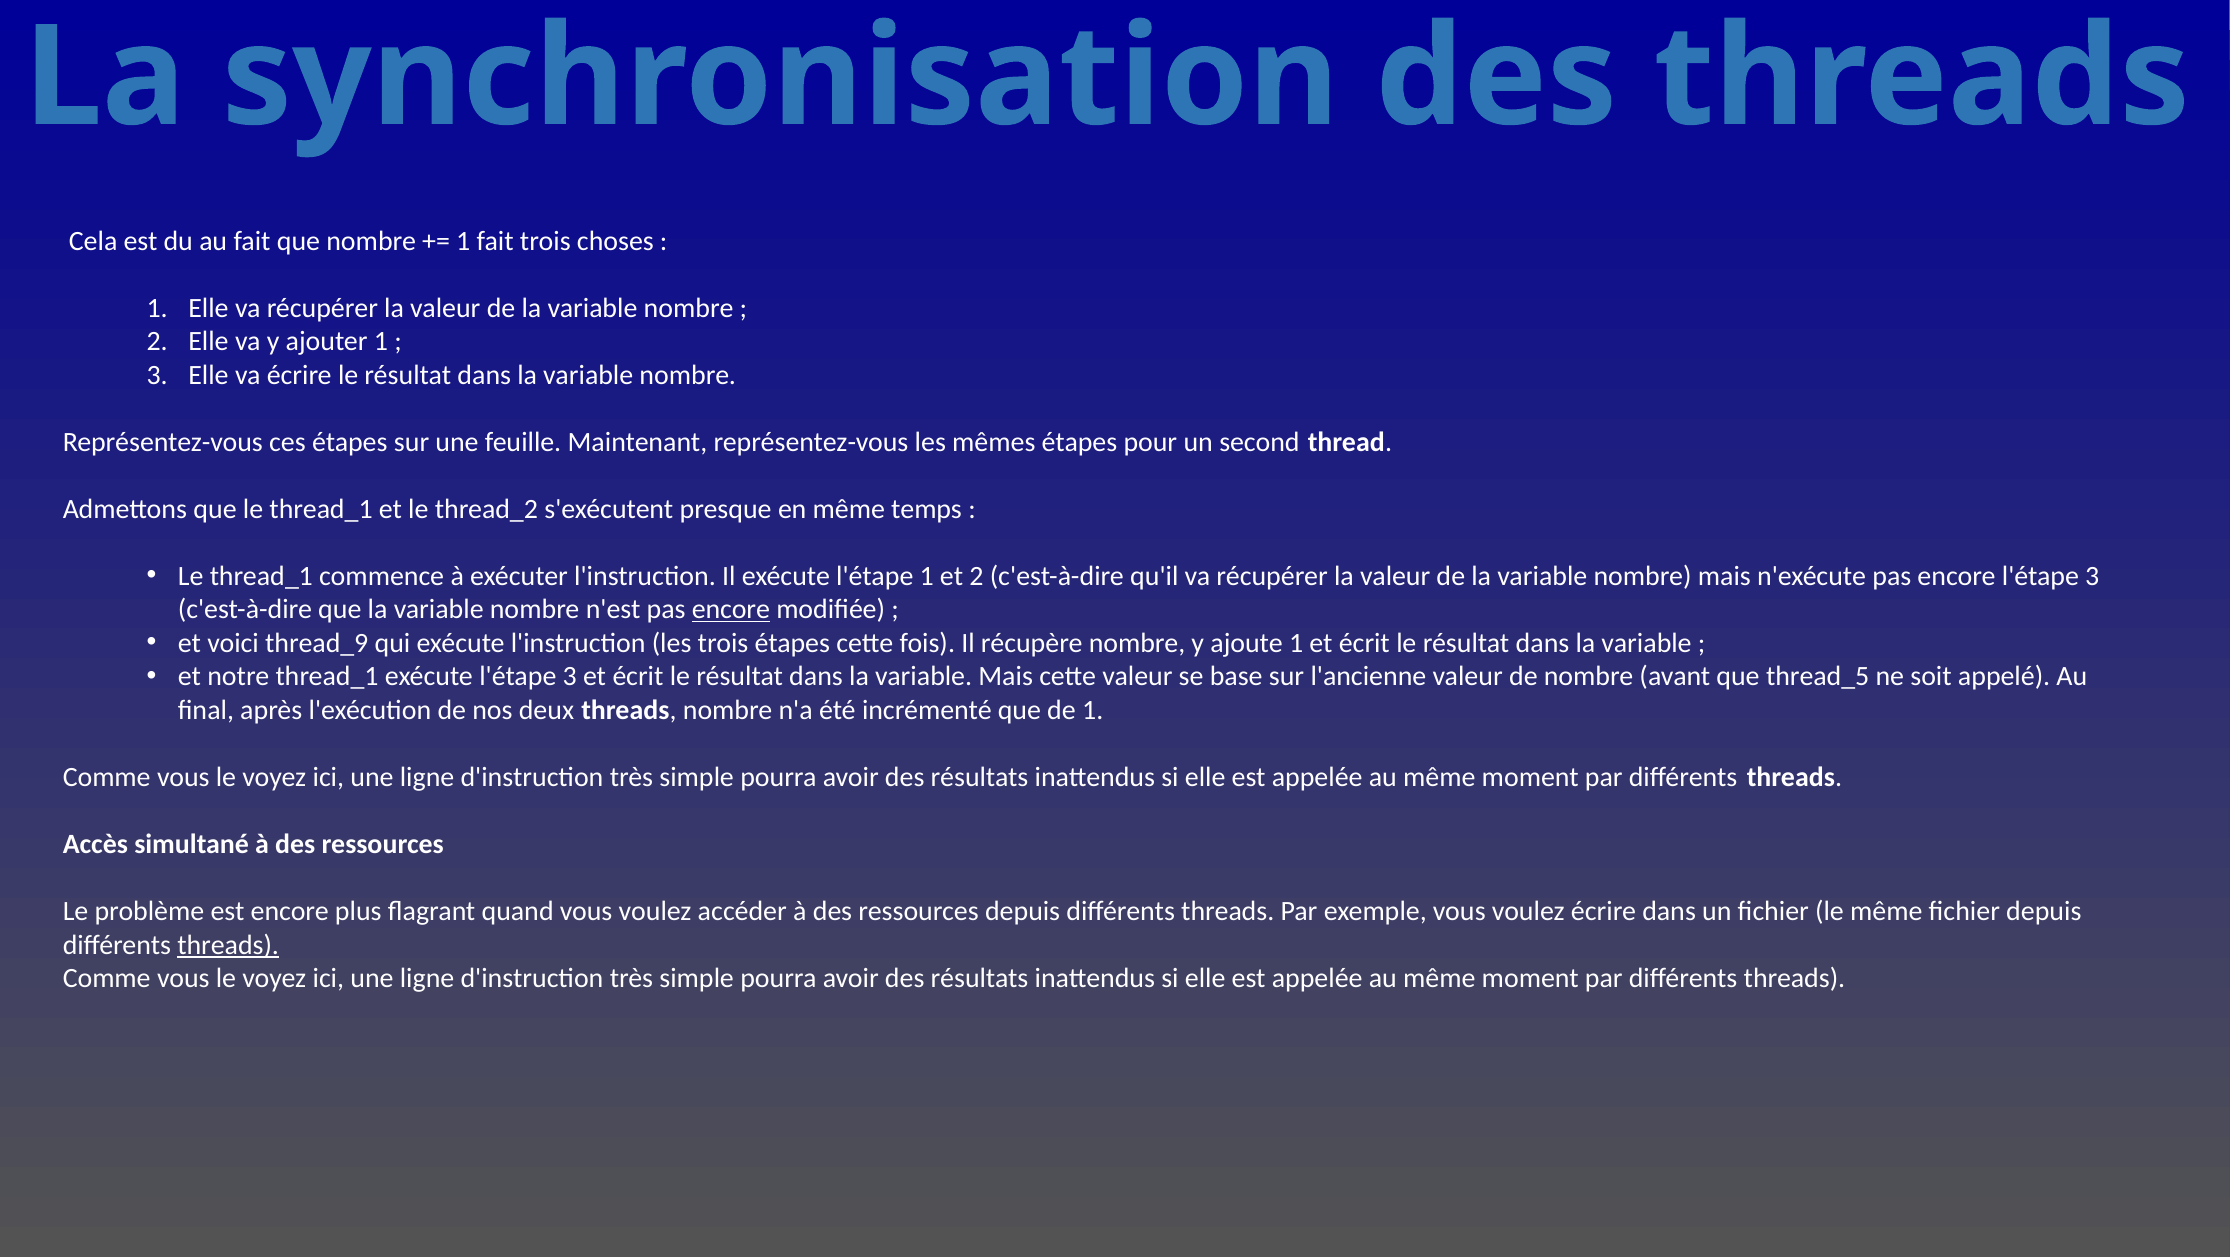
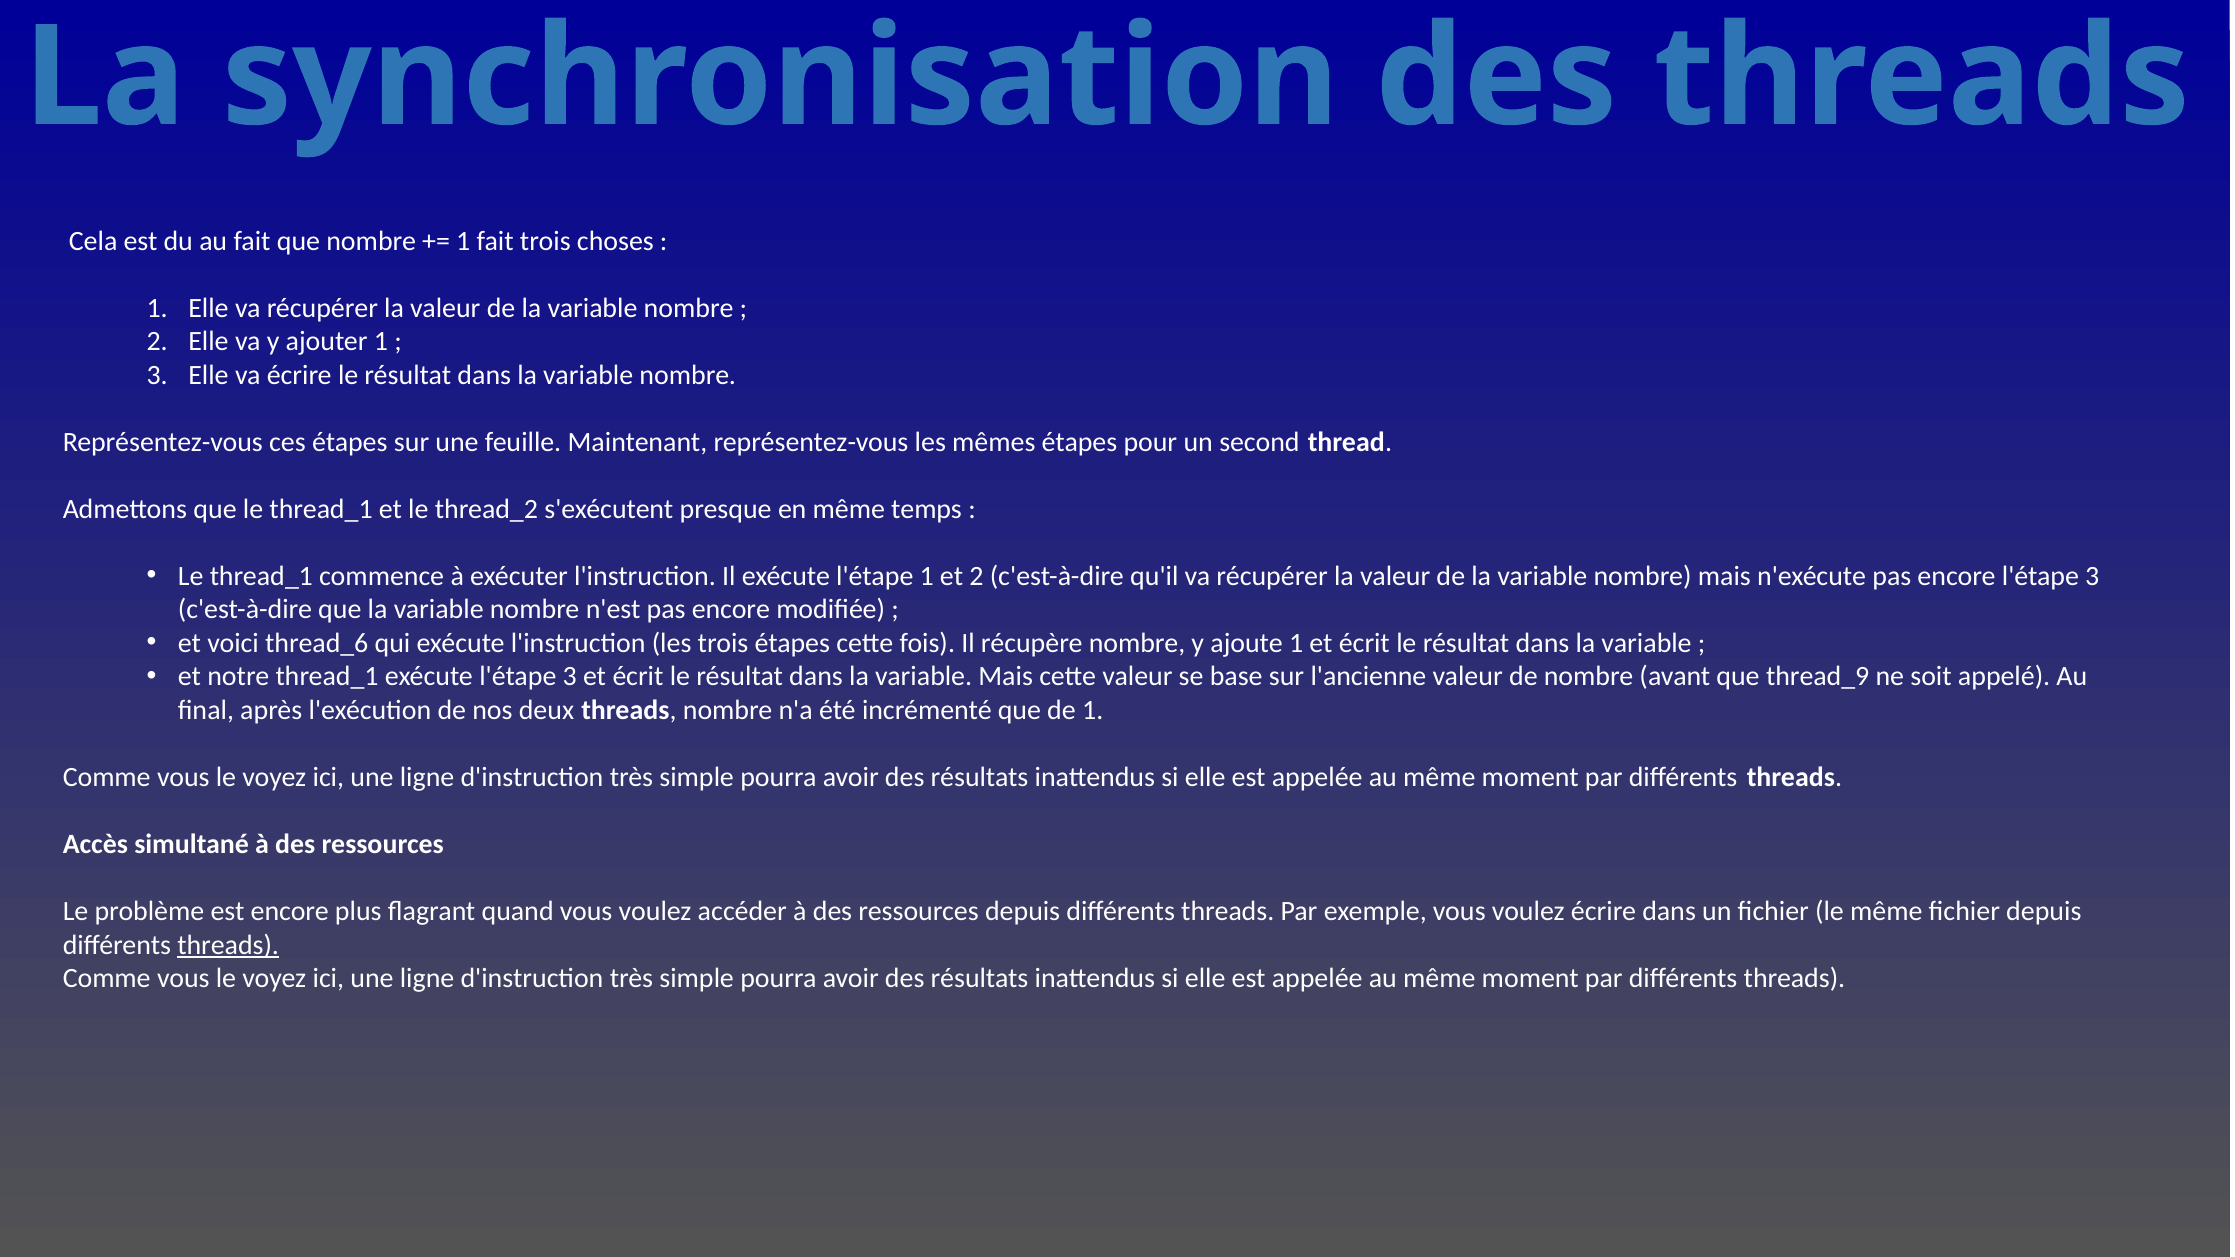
encore underline: present -> none (731, 610)
thread_9: thread_9 -> thread_6 (317, 643)
thread_5: thread_5 -> thread_9 (1818, 677)
